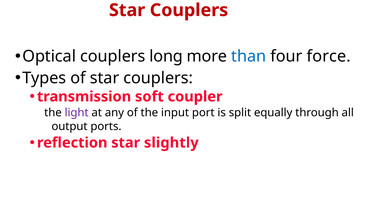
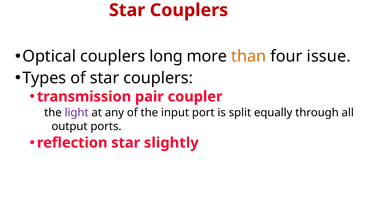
than colour: blue -> orange (249, 56)
force: force -> issue (329, 56)
soft: soft -> pair (149, 97)
